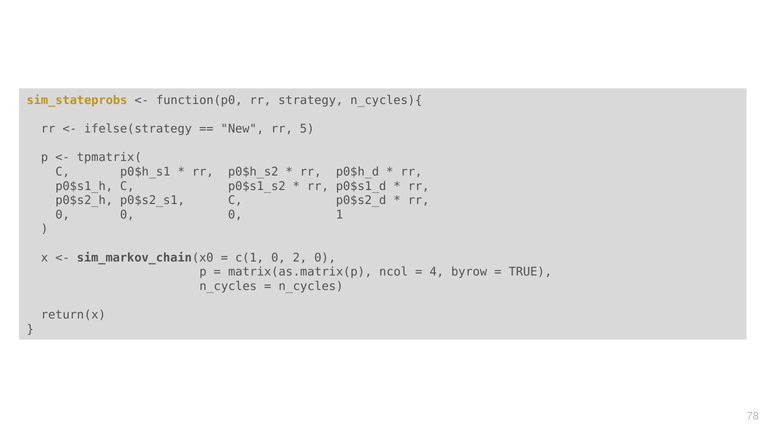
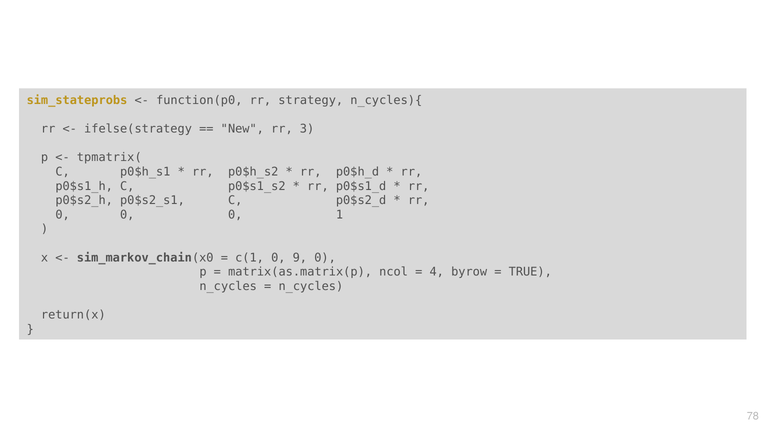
5: 5 -> 3 (307, 129)
2: 2 -> 9 (300, 258)
